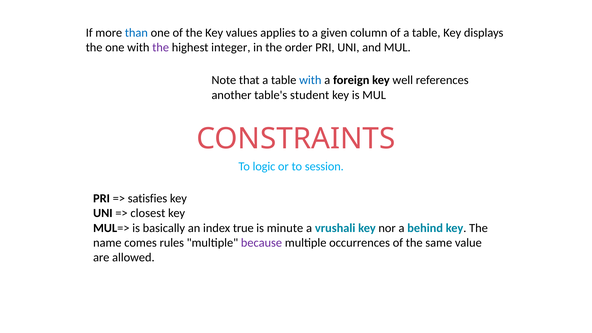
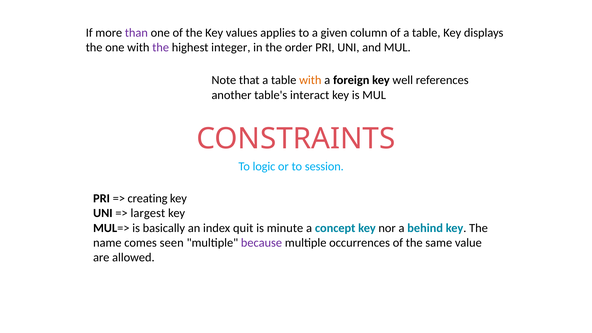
than colour: blue -> purple (136, 33)
with colour: blue -> orange (310, 80)
student: student -> interact (310, 95)
satisfies: satisfies -> creating (148, 198)
closest: closest -> largest (148, 213)
true: true -> quit (243, 228)
vrushali: vrushali -> concept (335, 228)
rules: rules -> seen (172, 243)
